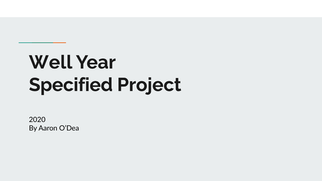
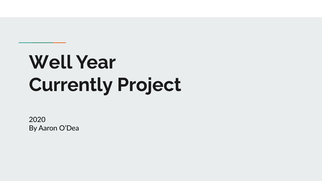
Specified: Specified -> Currently (71, 85)
